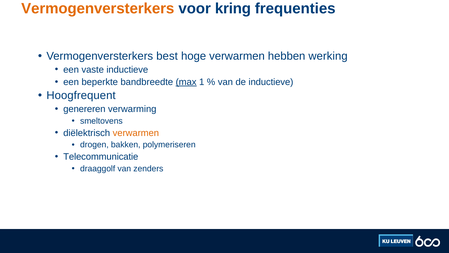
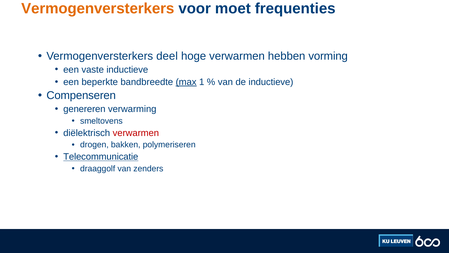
kring: kring -> moet (233, 9)
best: best -> deel (167, 56)
werking: werking -> vorming (328, 56)
Hoogfrequent: Hoogfrequent -> Compenseren (81, 95)
verwarmen colour: orange -> red (136, 133)
Telecommunicatie underline: none -> present (101, 157)
